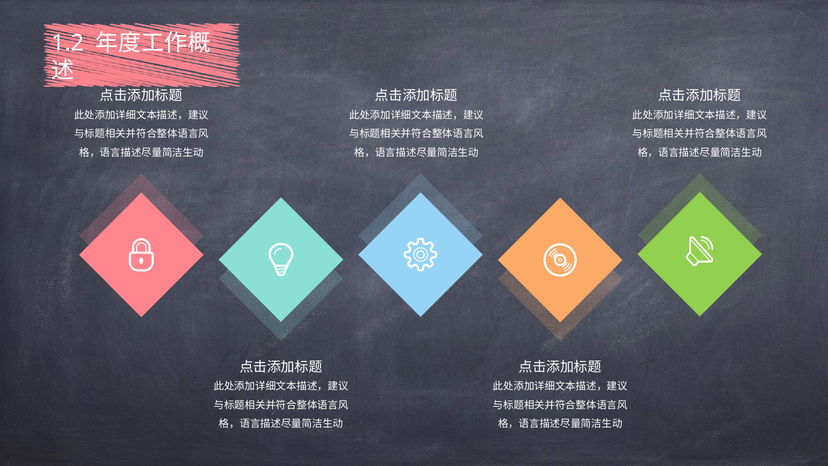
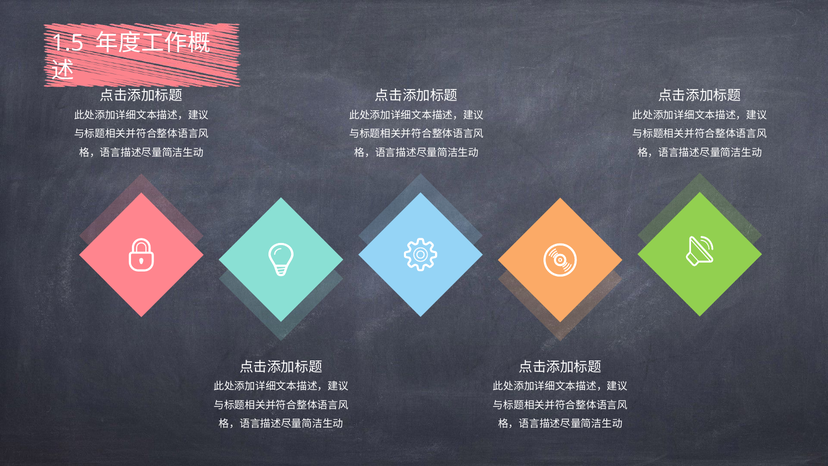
1.2: 1.2 -> 1.5 (68, 43)
